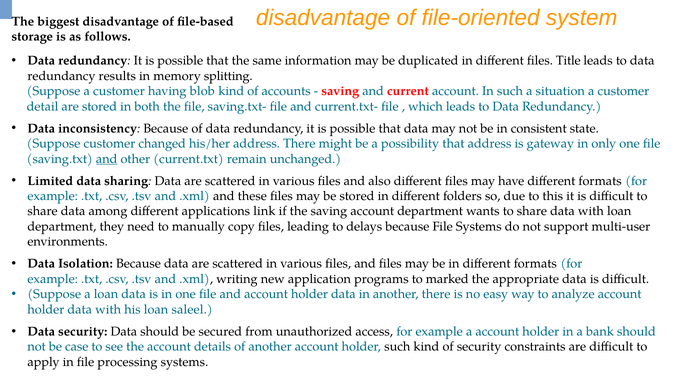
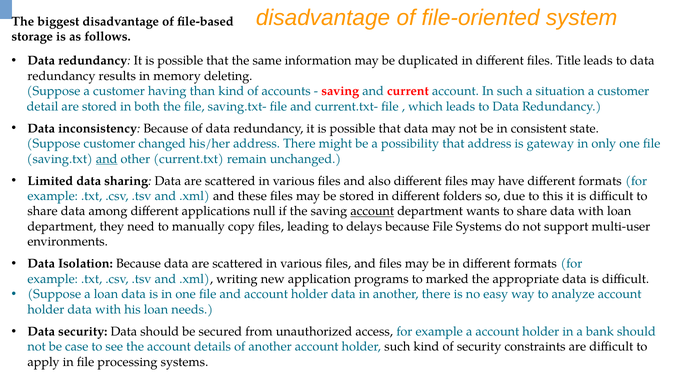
splitting: splitting -> deleting (228, 76)
blob: blob -> than (202, 91)
link: link -> null (264, 211)
account underline: none -> present (372, 211)
saleel: saleel -> needs (192, 309)
